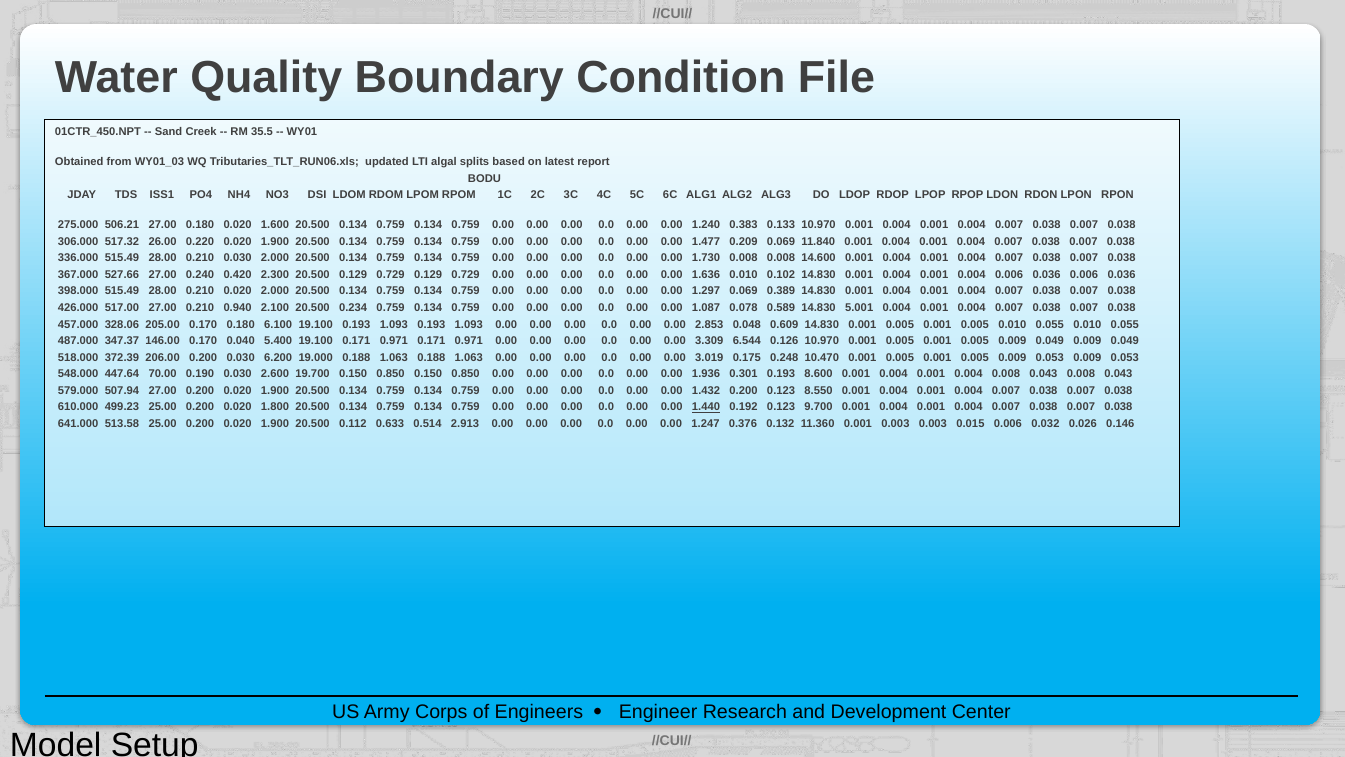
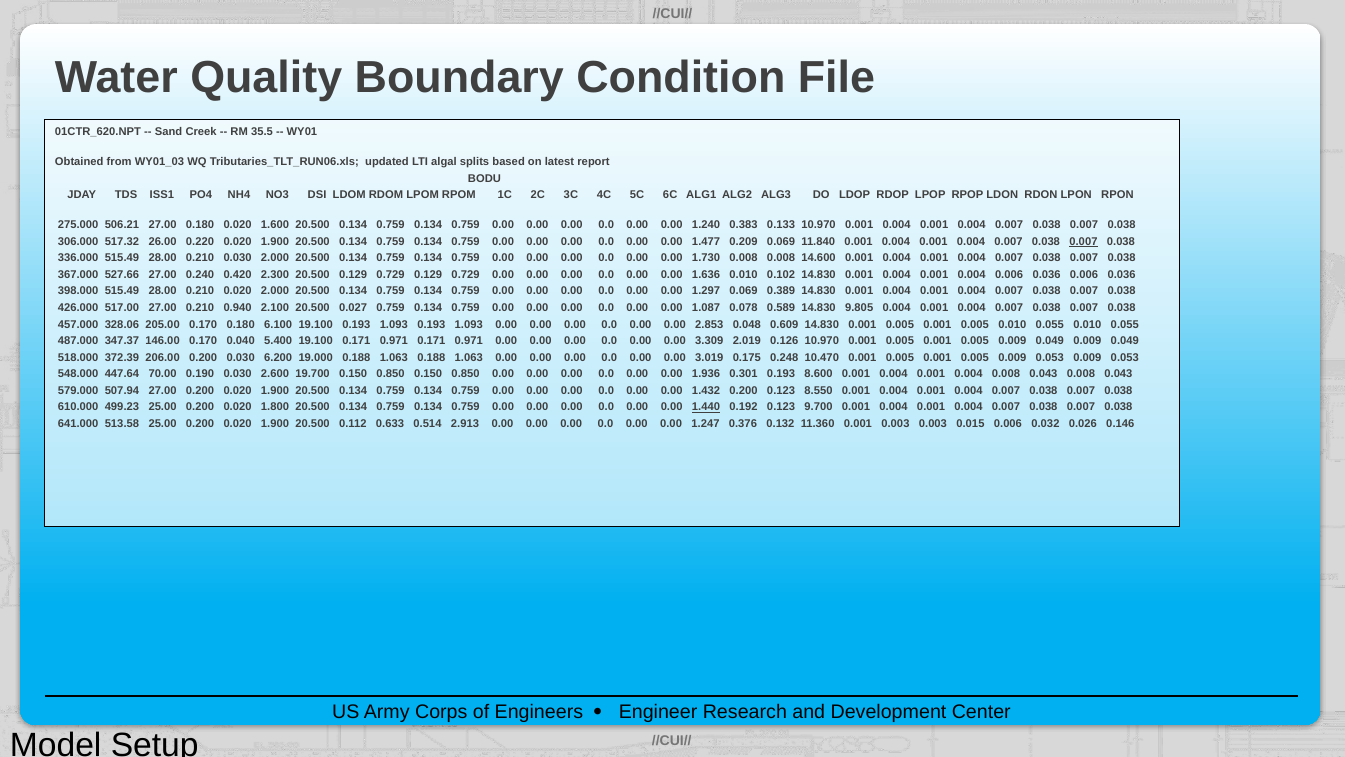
01CTR_450.NPT: 01CTR_450.NPT -> 01CTR_620.NPT (98, 132)
0.007 underline: none -> present (1083, 241)
0.234: 0.234 -> 0.027 (353, 308)
5.001: 5.001 -> 9.805 (859, 308)
6.544: 6.544 -> 2.019 (747, 341)
